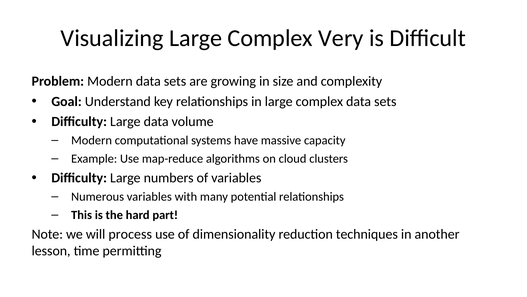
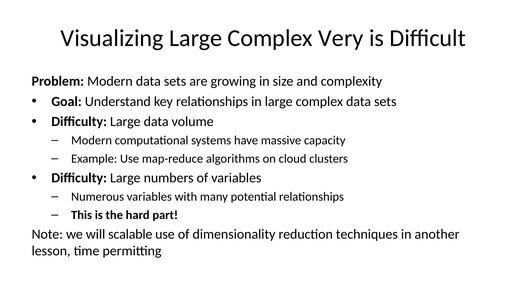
process: process -> scalable (130, 234)
